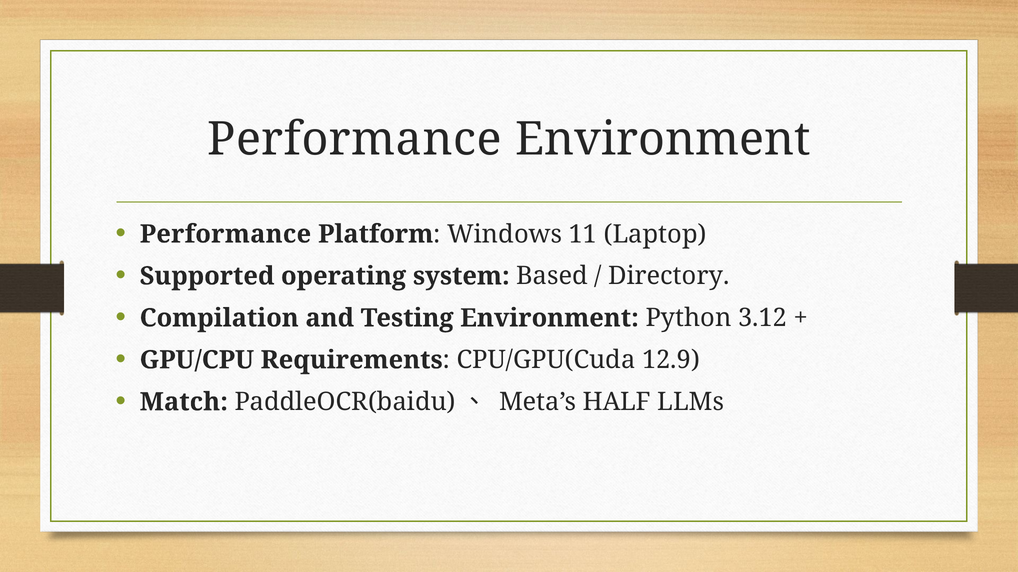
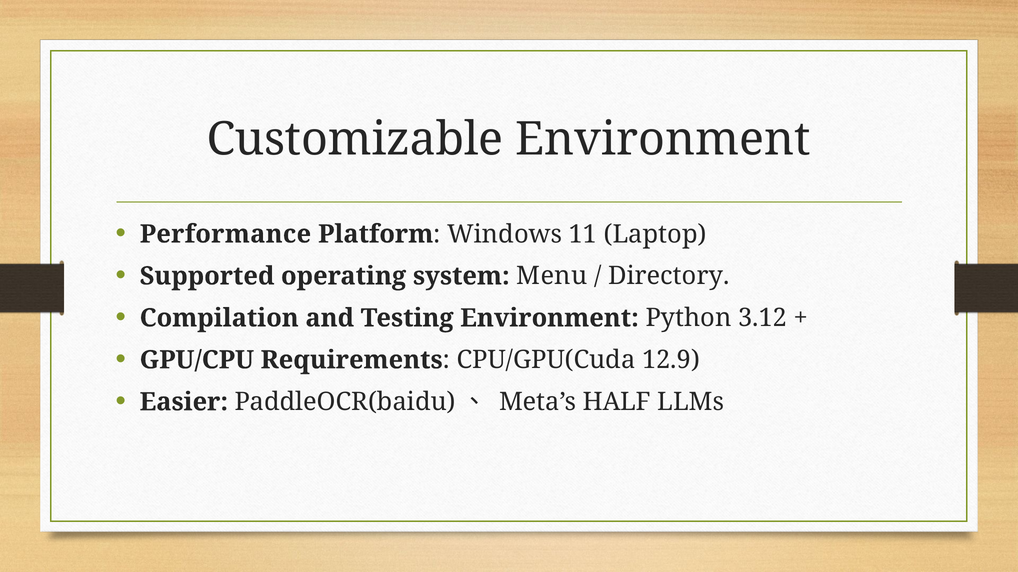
Performance: Performance -> Customizable (355, 140)
Based: Based -> Menu (552, 276)
Match: Match -> Easier (184, 402)
